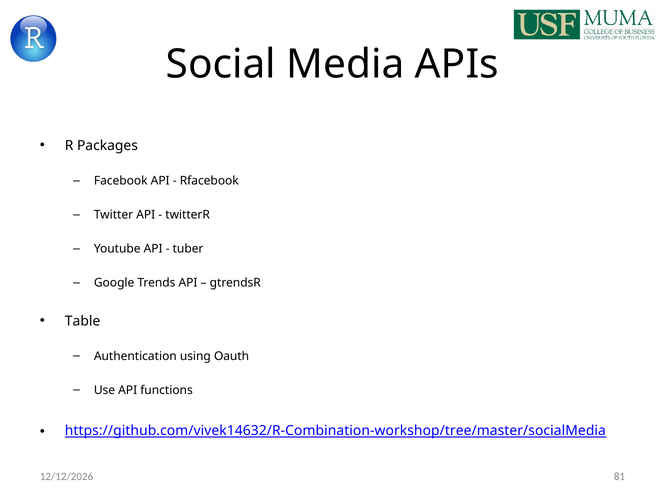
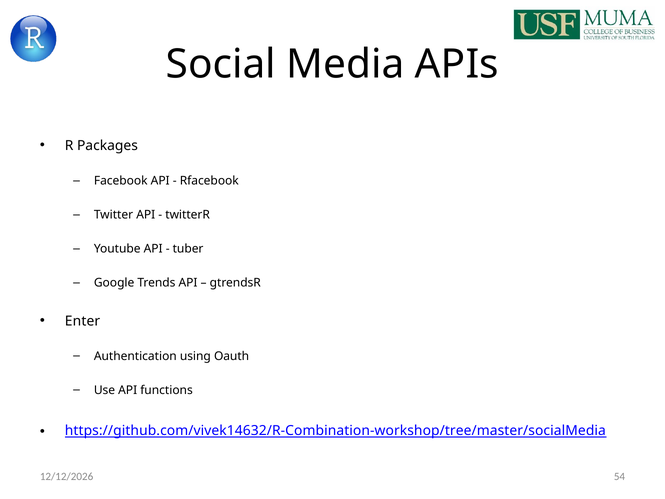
Table: Table -> Enter (83, 321)
81: 81 -> 54 (619, 476)
